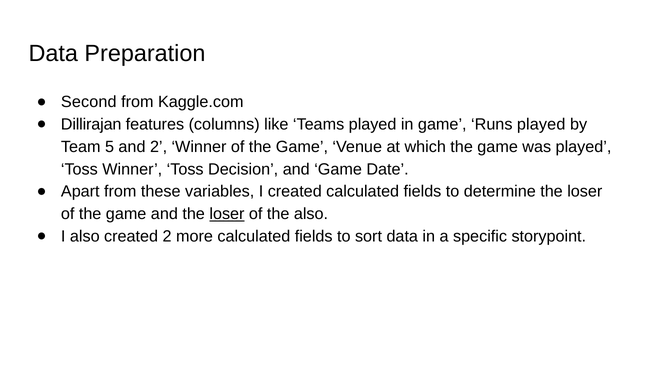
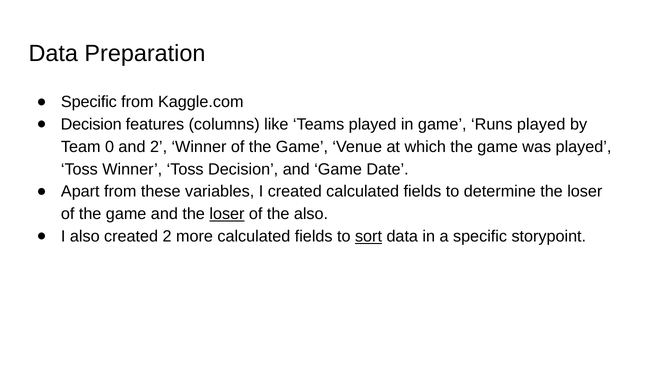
Second: Second -> Specific (89, 102)
Dillirajan: Dillirajan -> Decision (91, 124)
5: 5 -> 0 (110, 147)
sort underline: none -> present (369, 236)
